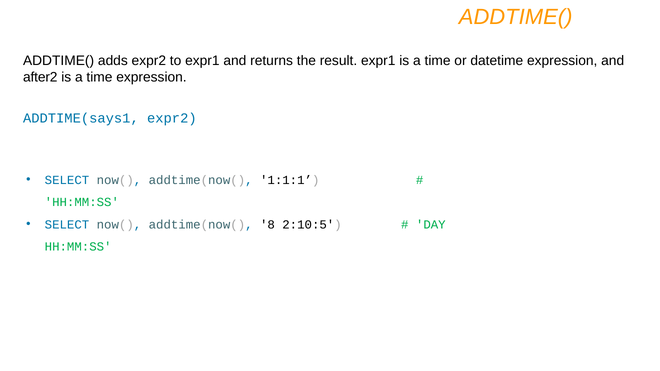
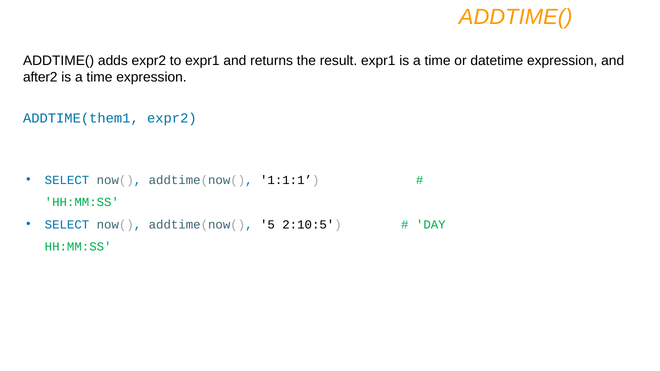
ADDTIME(says1: ADDTIME(says1 -> ADDTIME(them1 (81, 118)
8: 8 -> 5 (267, 225)
